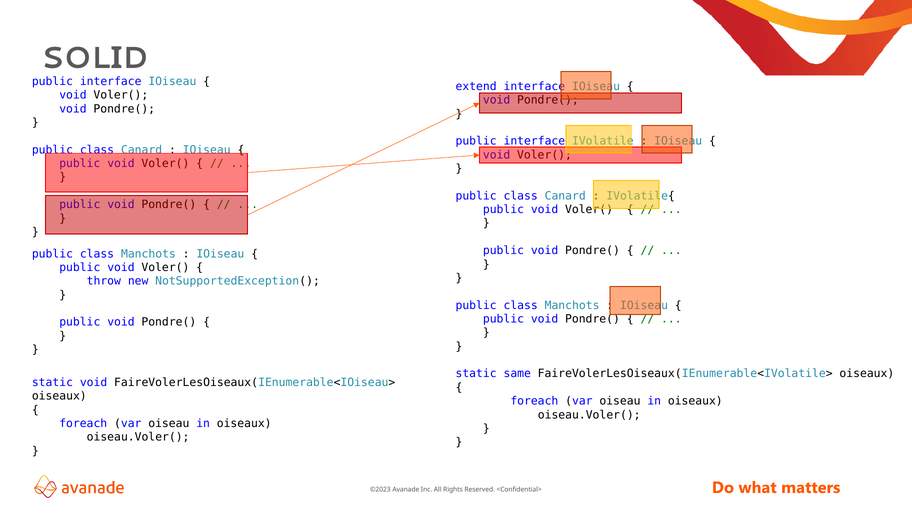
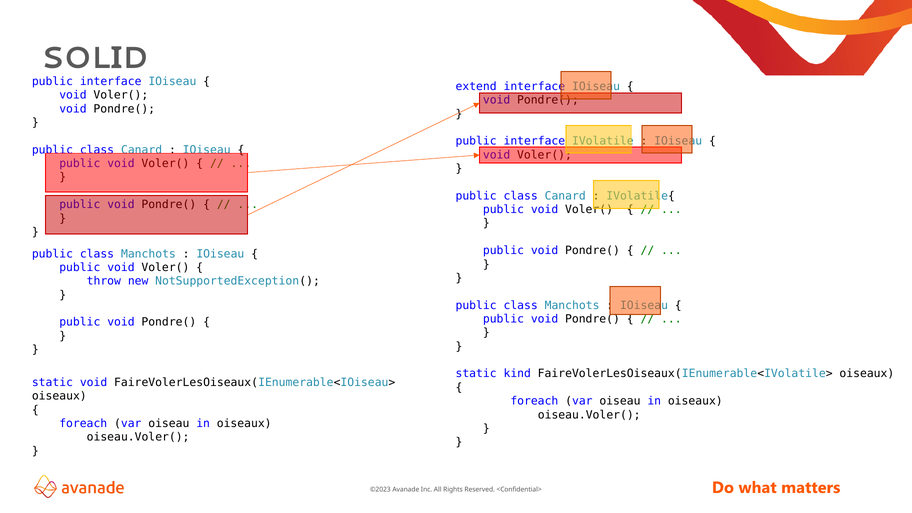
same: same -> kind (517, 374)
